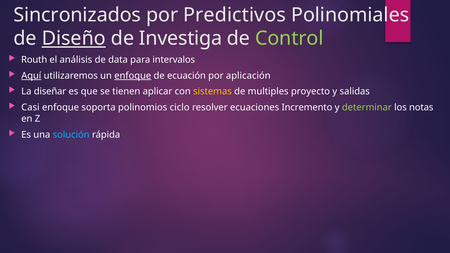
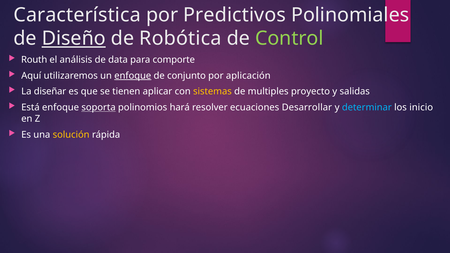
Sincronizados: Sincronizados -> Característica (77, 15)
Investiga: Investiga -> Robótica (180, 39)
intervalos: intervalos -> comporte (174, 60)
Aquí underline: present -> none (31, 76)
ecuación: ecuación -> conjunto (187, 76)
Casi: Casi -> Está (30, 108)
soporta underline: none -> present (99, 108)
ciclo: ciclo -> hará (180, 108)
Incremento: Incremento -> Desarrollar (307, 108)
determinar colour: light green -> light blue (367, 108)
notas: notas -> inicio (421, 108)
solución colour: light blue -> yellow (71, 135)
